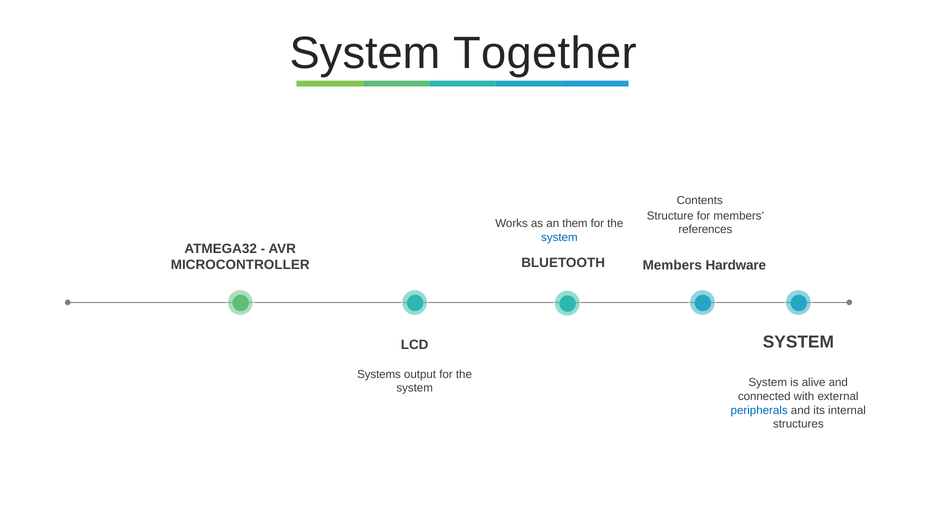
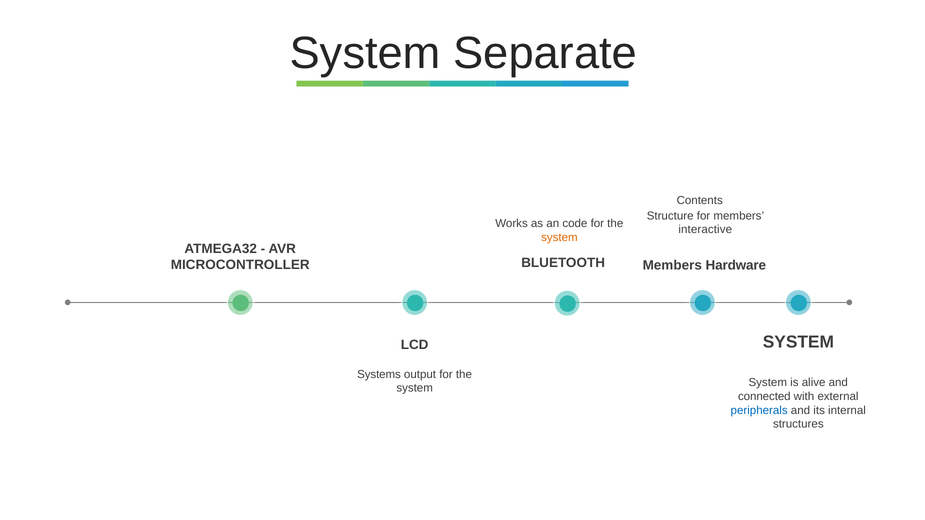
Together: Together -> Separate (545, 53)
them: them -> code (575, 223)
references: references -> interactive (705, 230)
system colour: blue -> orange (559, 237)
